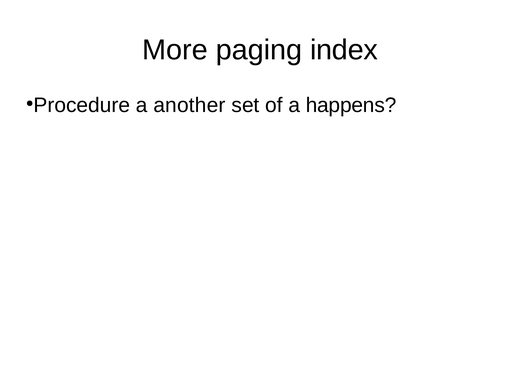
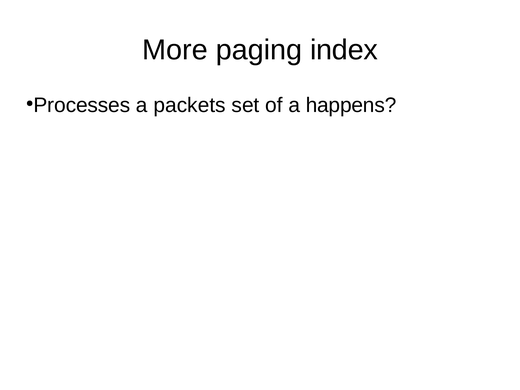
Procedure: Procedure -> Processes (82, 105)
another: another -> packets (190, 105)
